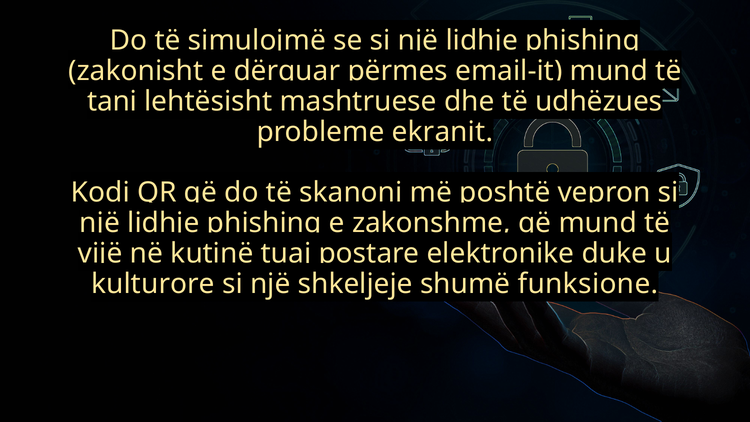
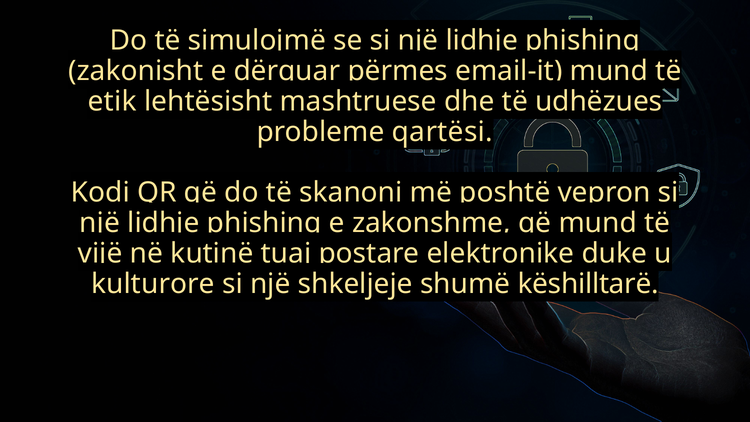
tani: tani -> etik (112, 101)
ekranit: ekranit -> qartësi (442, 132)
funksione: funksione -> këshilltarë (588, 284)
